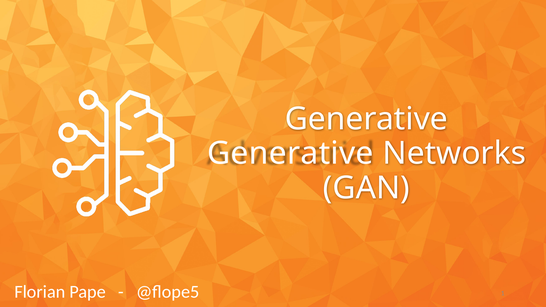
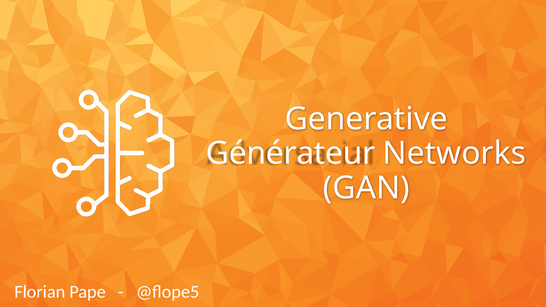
Generative: Generative -> Générateur (291, 154)
